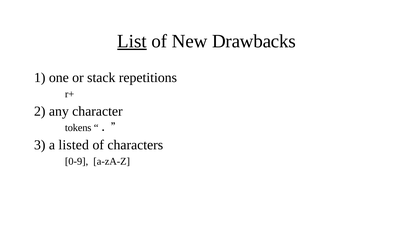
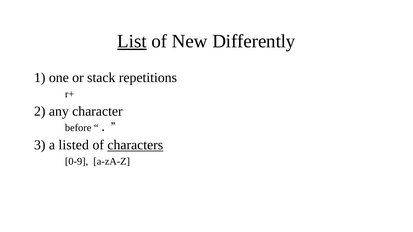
Drawbacks: Drawbacks -> Differently (254, 41)
tokens: tokens -> before (78, 128)
characters underline: none -> present (135, 145)
